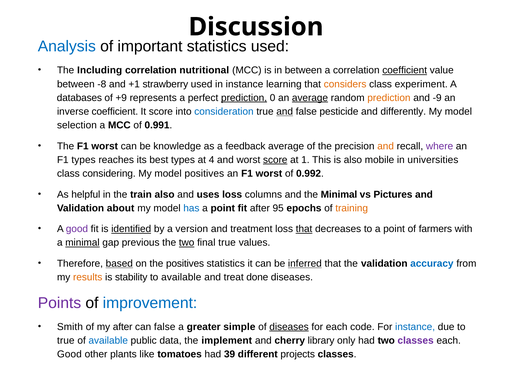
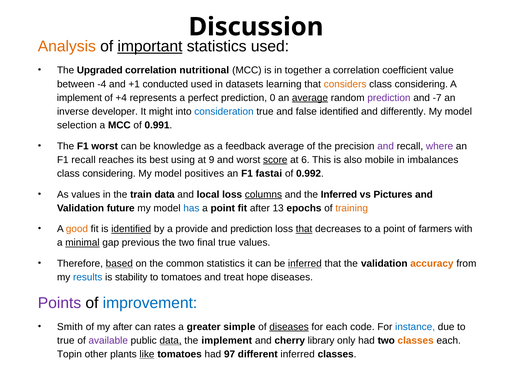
Analysis colour: blue -> orange (67, 47)
important underline: none -> present (150, 47)
Including: Including -> Upgraded (100, 70)
in between: between -> together (303, 70)
coefficient underline: present -> none (405, 70)
-8: -8 -> -4 (102, 84)
strawberry: strawberry -> conducted (165, 84)
in instance: instance -> datasets (245, 84)
experiment: experiment -> considering (421, 84)
databases: databases -> implement (79, 98)
+9: +9 -> +4 (121, 98)
prediction underline: present -> none (244, 98)
prediction colour: orange -> purple (389, 98)
-9: -9 -> -7 (437, 98)
inverse coefficient: coefficient -> developer (115, 112)
It score: score -> might (161, 112)
and underline: present -> none (285, 112)
false pesticide: pesticide -> identified (339, 112)
and colour: orange -> purple (386, 146)
F1 types: types -> recall (84, 160)
best types: types -> using (183, 160)
4: 4 -> 9 (212, 160)
1: 1 -> 6 (305, 160)
universities: universities -> imbalances (433, 160)
an F1 worst: worst -> fastai (269, 174)
As helpful: helpful -> values (86, 194)
train also: also -> data (165, 194)
uses: uses -> local (208, 194)
columns underline: none -> present (263, 194)
the Minimal: Minimal -> Inferred (339, 194)
about: about -> future (121, 208)
95: 95 -> 13 (278, 208)
good colour: purple -> orange (77, 229)
version: version -> provide (192, 229)
and treatment: treatment -> prediction (251, 229)
two underline: present -> none (187, 243)
the positives: positives -> common (185, 264)
accuracy colour: blue -> orange (432, 264)
results colour: orange -> blue (88, 277)
to available: available -> tomatoes (181, 277)
done: done -> hope (257, 277)
can false: false -> rates (165, 327)
available colour: blue -> purple (108, 341)
data underline: none -> present (171, 341)
classes colour: purple -> orange (416, 341)
Good: Good -> Topin (69, 354)
like underline: none -> present (147, 354)
39: 39 -> 97 (230, 354)
different projects: projects -> inferred (298, 354)
